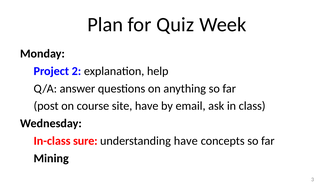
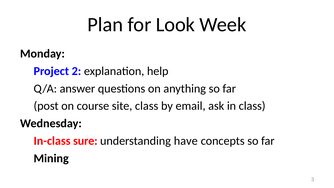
Quiz: Quiz -> Look (175, 25)
site have: have -> class (147, 106)
